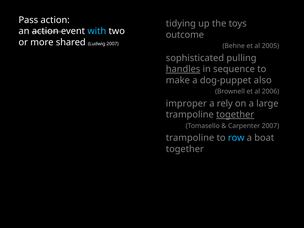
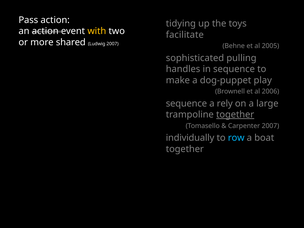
with colour: light blue -> yellow (97, 31)
outcome: outcome -> facilitate (185, 35)
handles underline: present -> none (183, 69)
also: also -> play (263, 80)
improper: improper -> sequence (186, 104)
trampoline: trampoline -> individually (190, 138)
